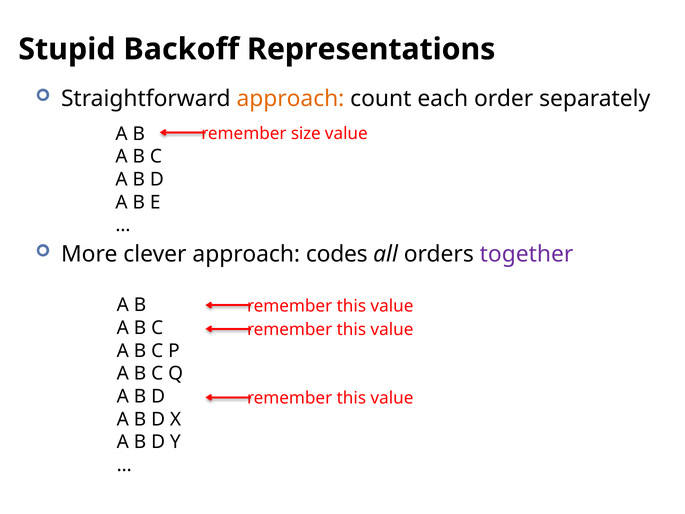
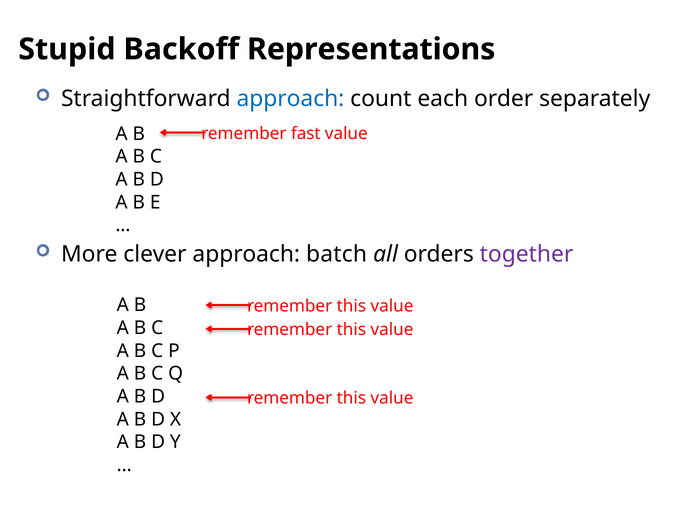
approach colour: orange -> blue (290, 99)
size: size -> fast (306, 133)
codes: codes -> batch (337, 254)
